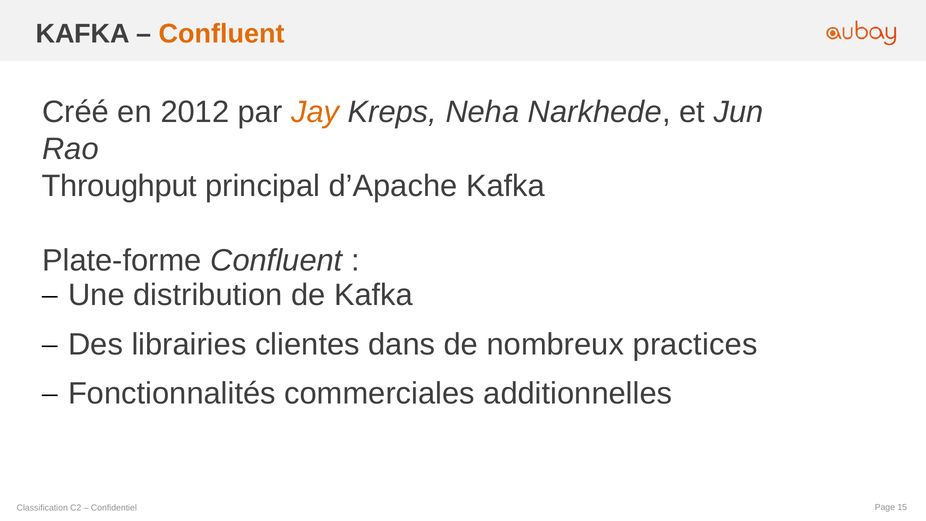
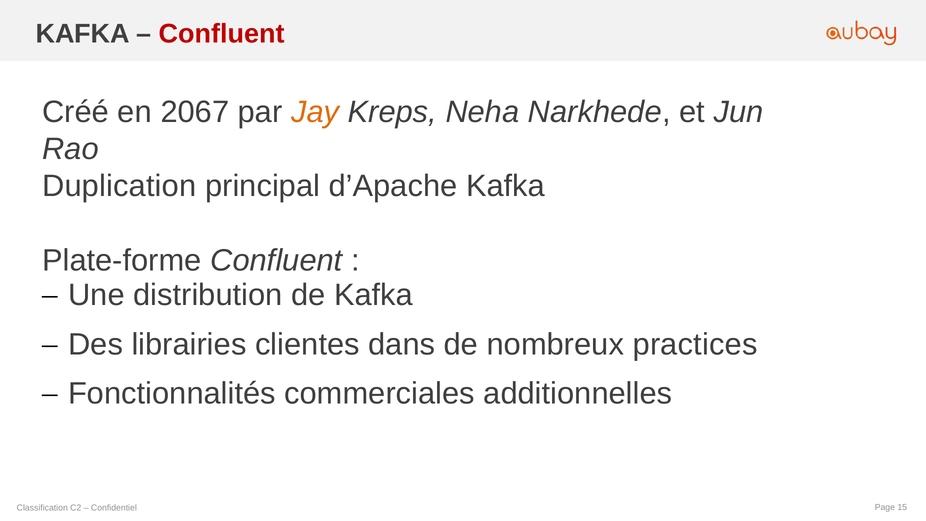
Confluent colour: orange -> red (222, 34)
2012: 2012 -> 2067 (195, 112)
Throughput: Throughput -> Duplication (119, 186)
